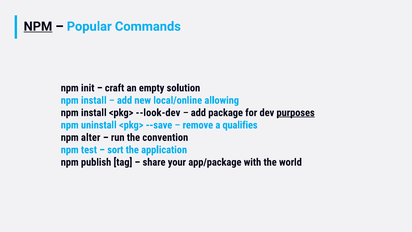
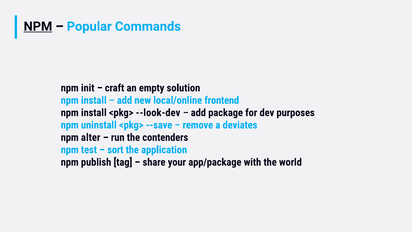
allowing: allowing -> frontend (222, 100)
purposes underline: present -> none (296, 113)
qualifies: qualifies -> deviates (240, 125)
convention: convention -> contenders (165, 137)
